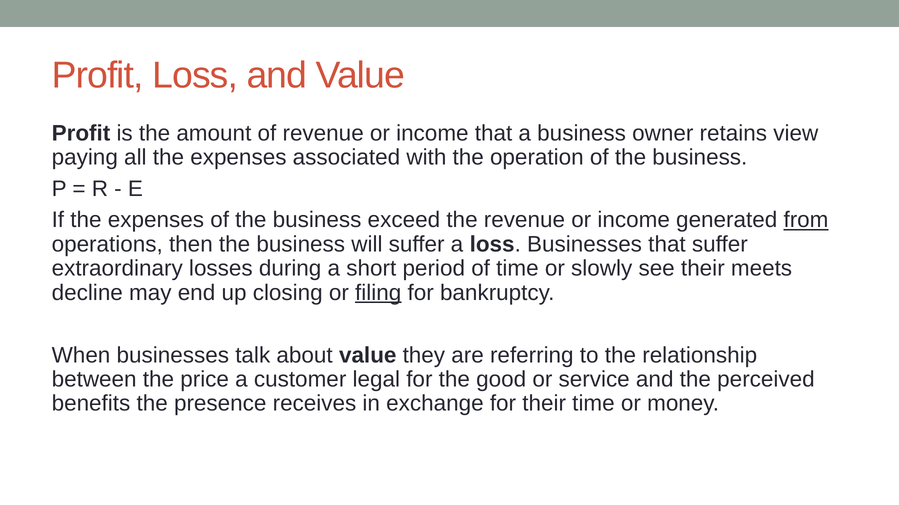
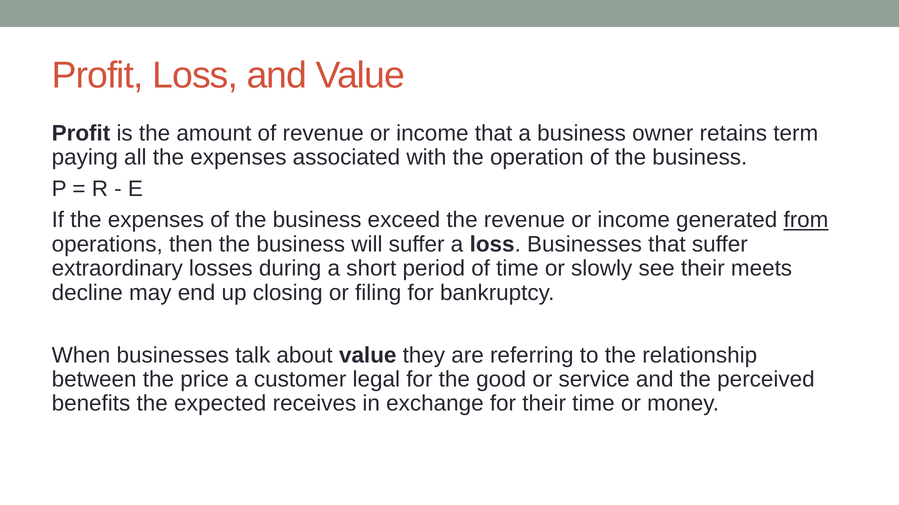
view: view -> term (796, 133)
filing underline: present -> none (378, 293)
presence: presence -> expected (220, 404)
